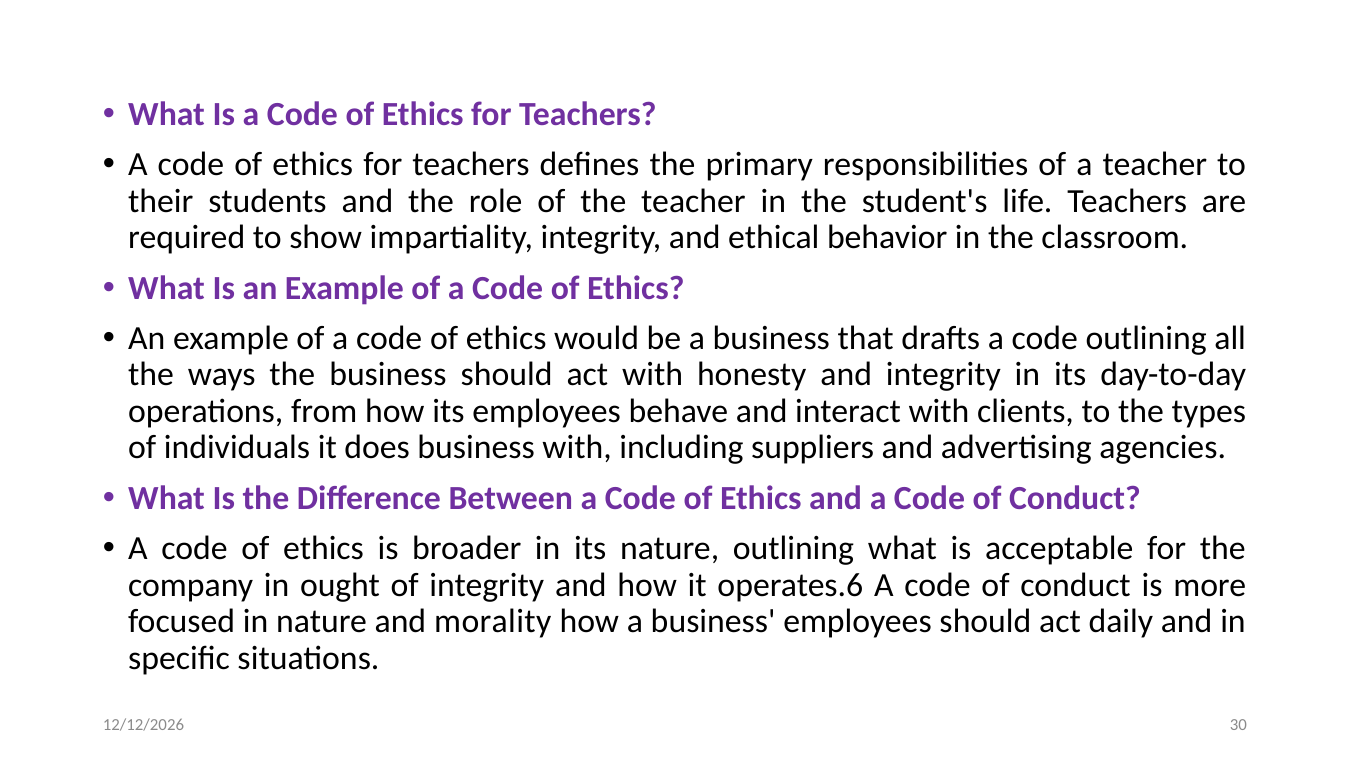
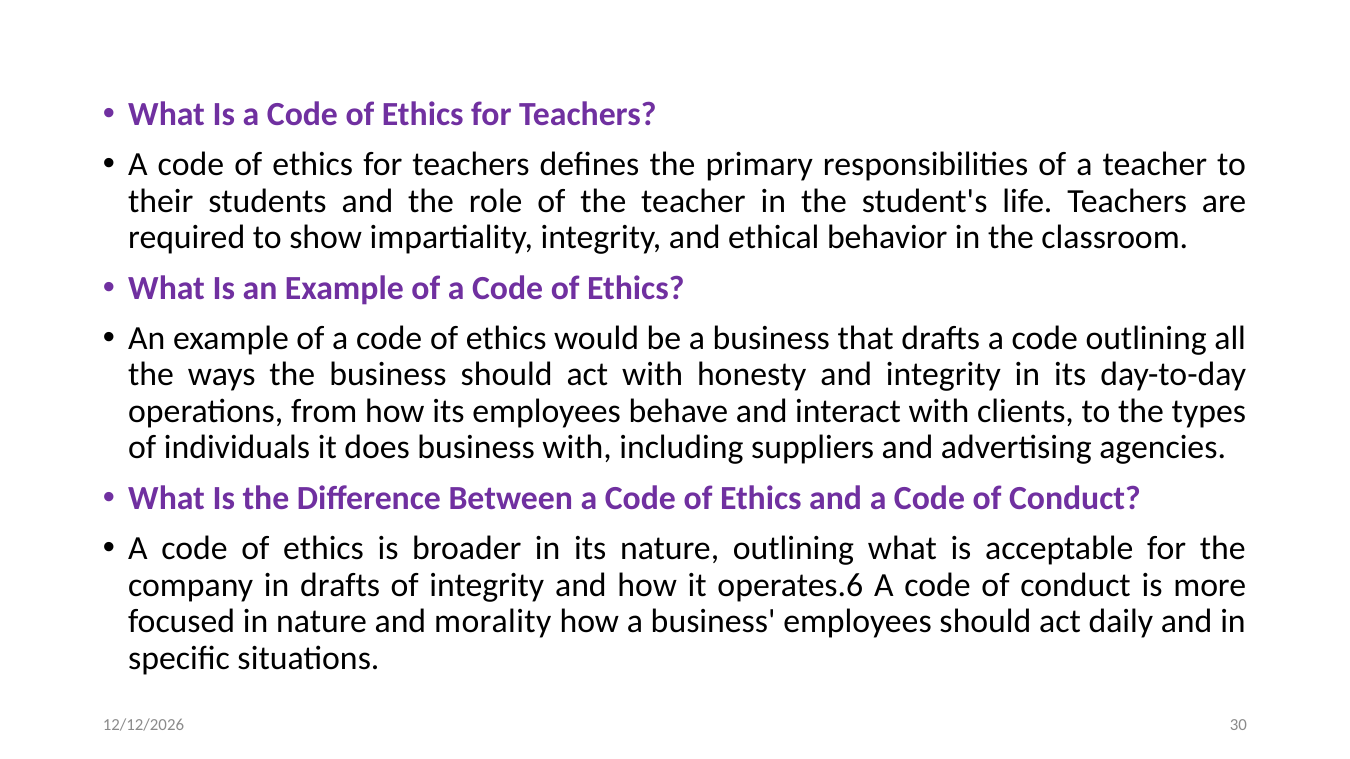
in ought: ought -> drafts (340, 585)
